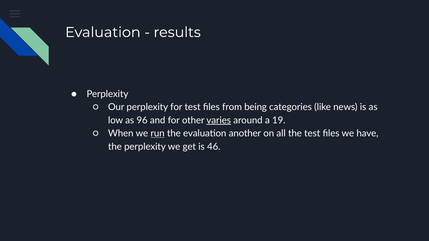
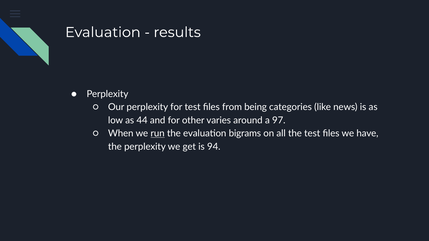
96: 96 -> 44 (142, 120)
varies underline: present -> none (219, 120)
19: 19 -> 97 (279, 120)
another: another -> bigrams (245, 134)
46: 46 -> 94 (214, 147)
